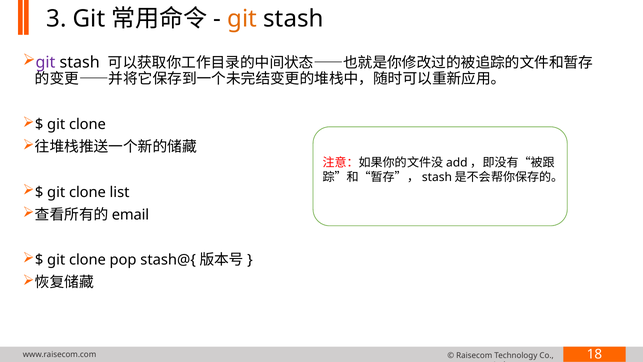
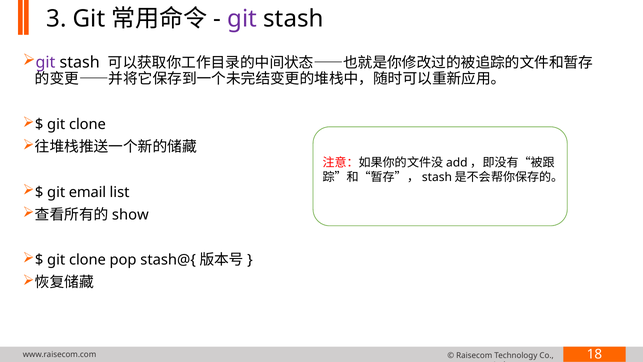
git colour: orange -> purple (242, 19)
clone: clone -> email (87, 192)
email: email -> show (130, 215)
